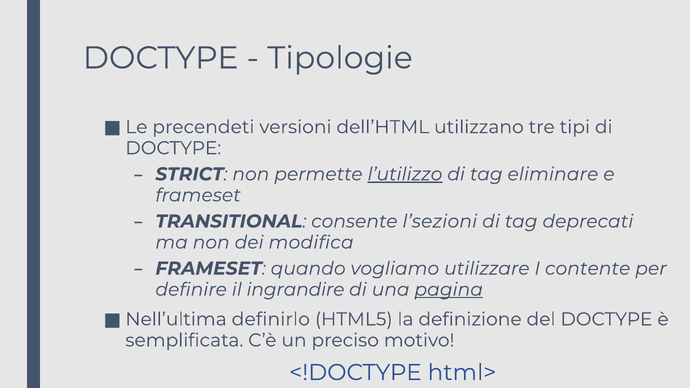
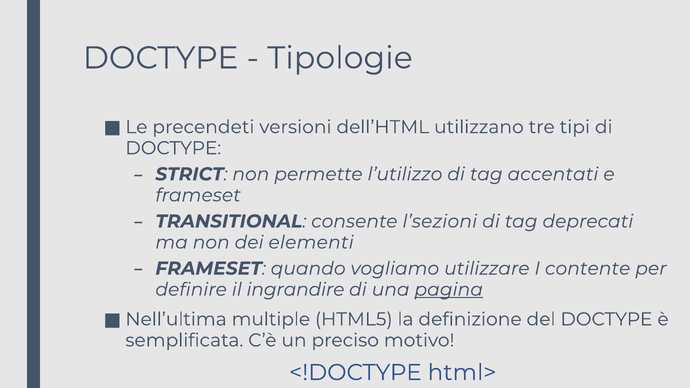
l’utilizzo underline: present -> none (405, 174)
eliminare: eliminare -> accentati (553, 174)
modifica: modifica -> elementi (311, 242)
definirlo: definirlo -> multiple (271, 319)
